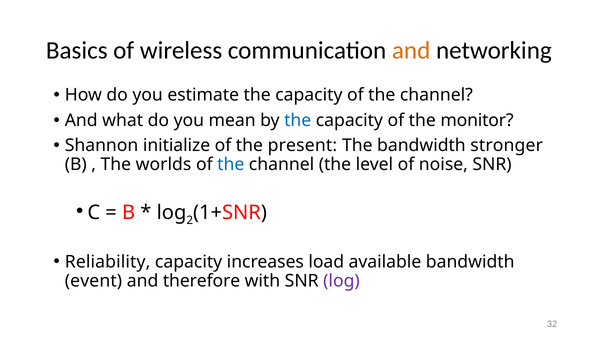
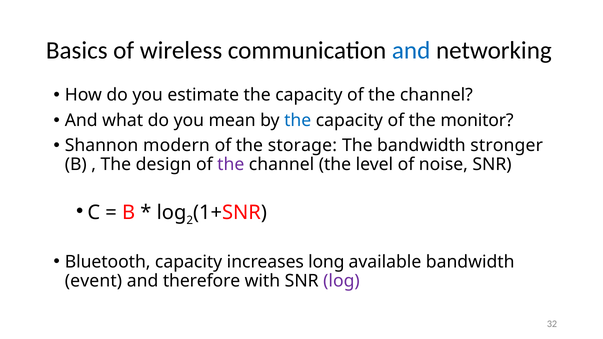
and colour: orange -> blue (411, 51)
initialize: initialize -> modern (176, 146)
present: present -> storage (302, 146)
worlds: worlds -> design (164, 165)
the colour: blue -> purple (231, 165)
Reliability: Reliability -> Bluetooth (108, 262)
load: load -> long (326, 262)
